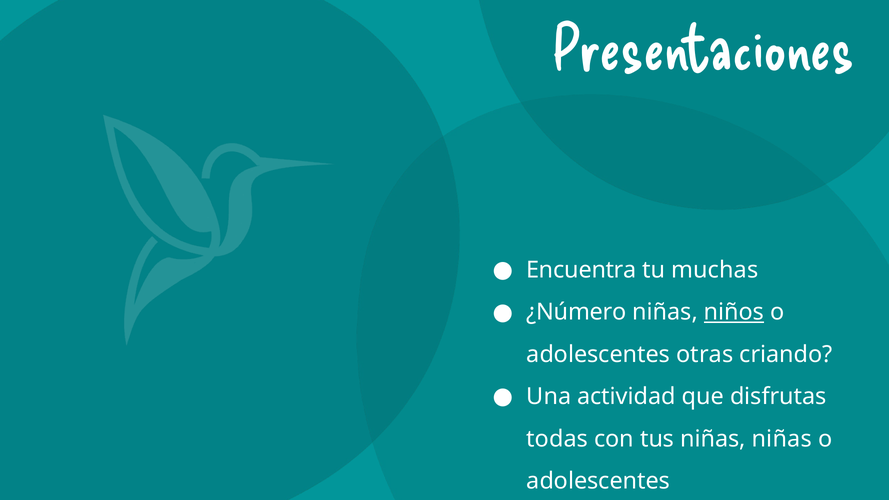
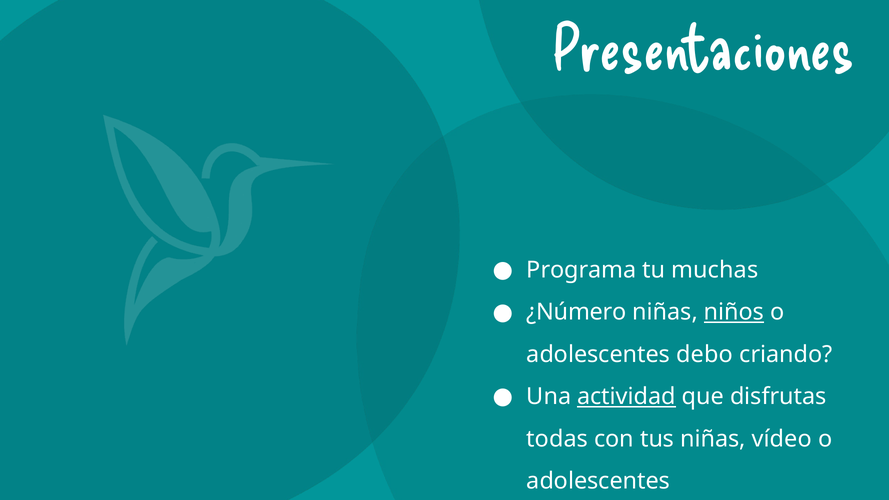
Encuentra: Encuentra -> Programa (581, 270)
otras: otras -> debo (705, 354)
actividad underline: none -> present (626, 397)
niñas niñas: niñas -> vídeo (782, 439)
